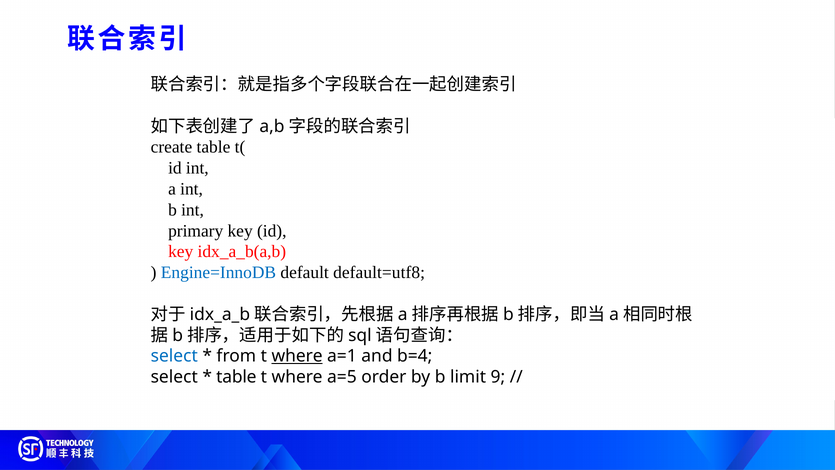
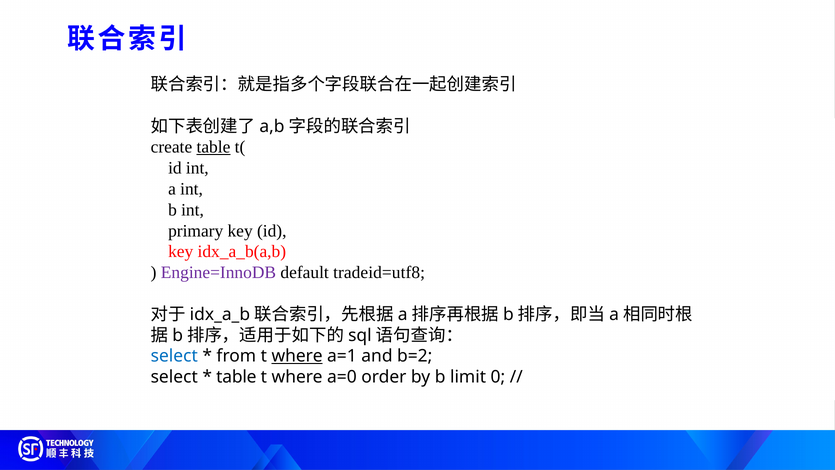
table underline: none -> present (213, 147)
Engine=InnoDB colour: blue -> purple (218, 272)
default=utf8: default=utf8 -> tradeid=utf8 (379, 272)
b=4: b=4 -> b=2 (415, 356)
a=5: a=5 -> a=0 (342, 377)
9: 9 -> 0 (498, 377)
